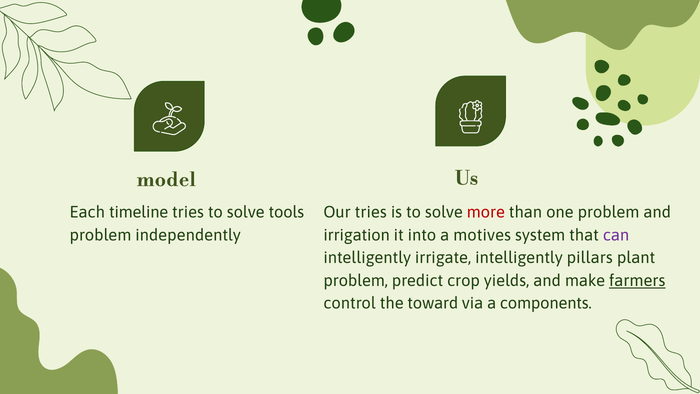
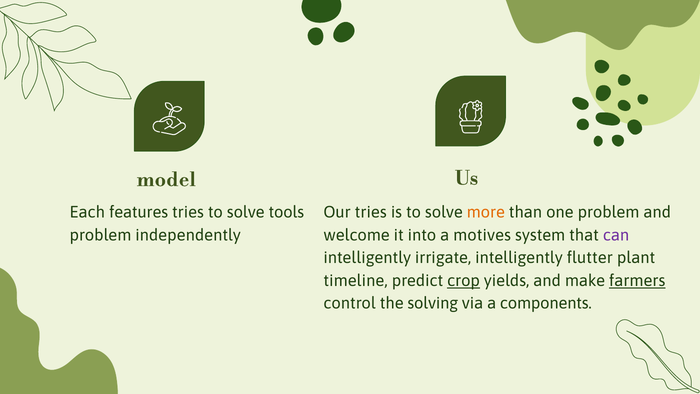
timeline: timeline -> features (139, 212)
more colour: red -> orange (486, 212)
irrigation: irrigation -> welcome (357, 235)
pillars: pillars -> flutter (590, 258)
problem: problem -> timeline (356, 281)
crop underline: none -> present (464, 281)
toward: toward -> solving (433, 303)
